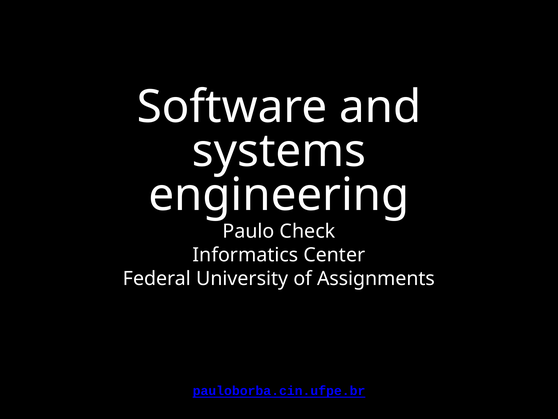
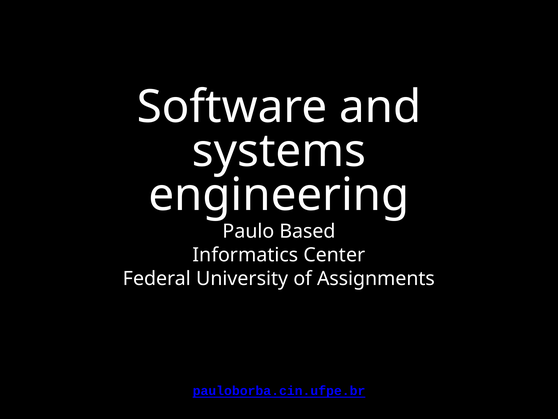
Check: Check -> Based (308, 231)
